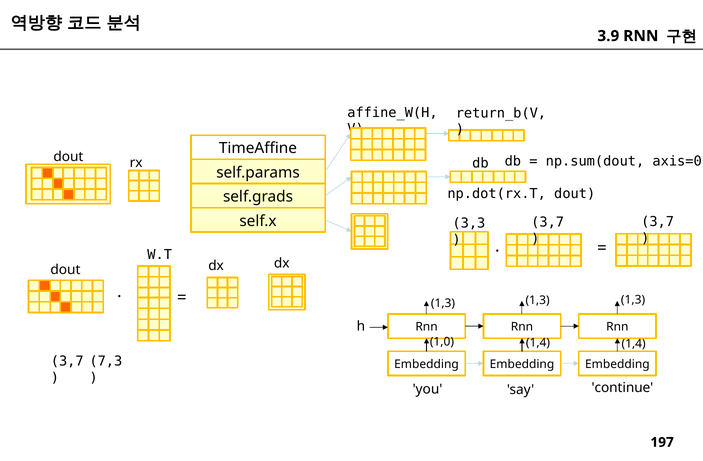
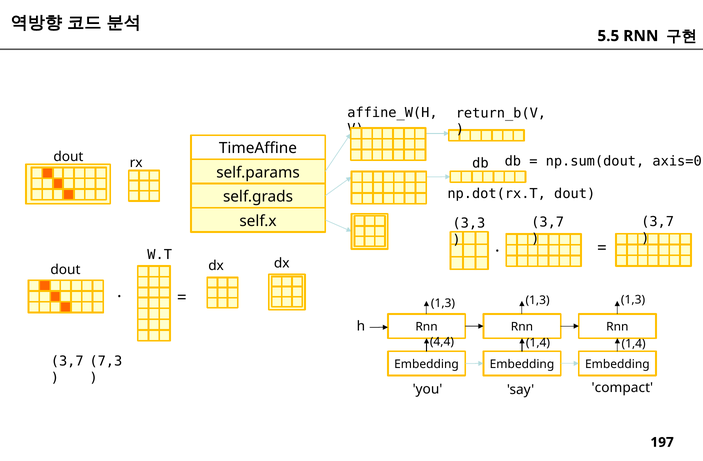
3.9: 3.9 -> 5.5 (608, 36)
1,0: 1,0 -> 4,4 (442, 342)
continue: continue -> compact (622, 388)
